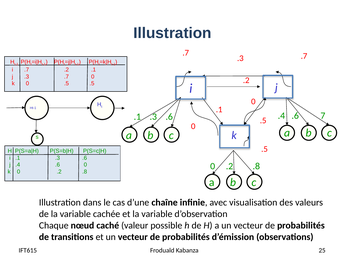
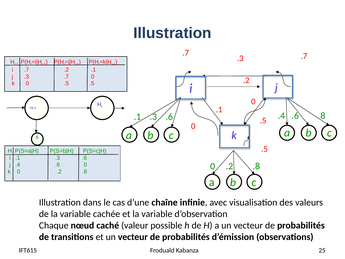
7: 7 -> 8 (323, 116)
